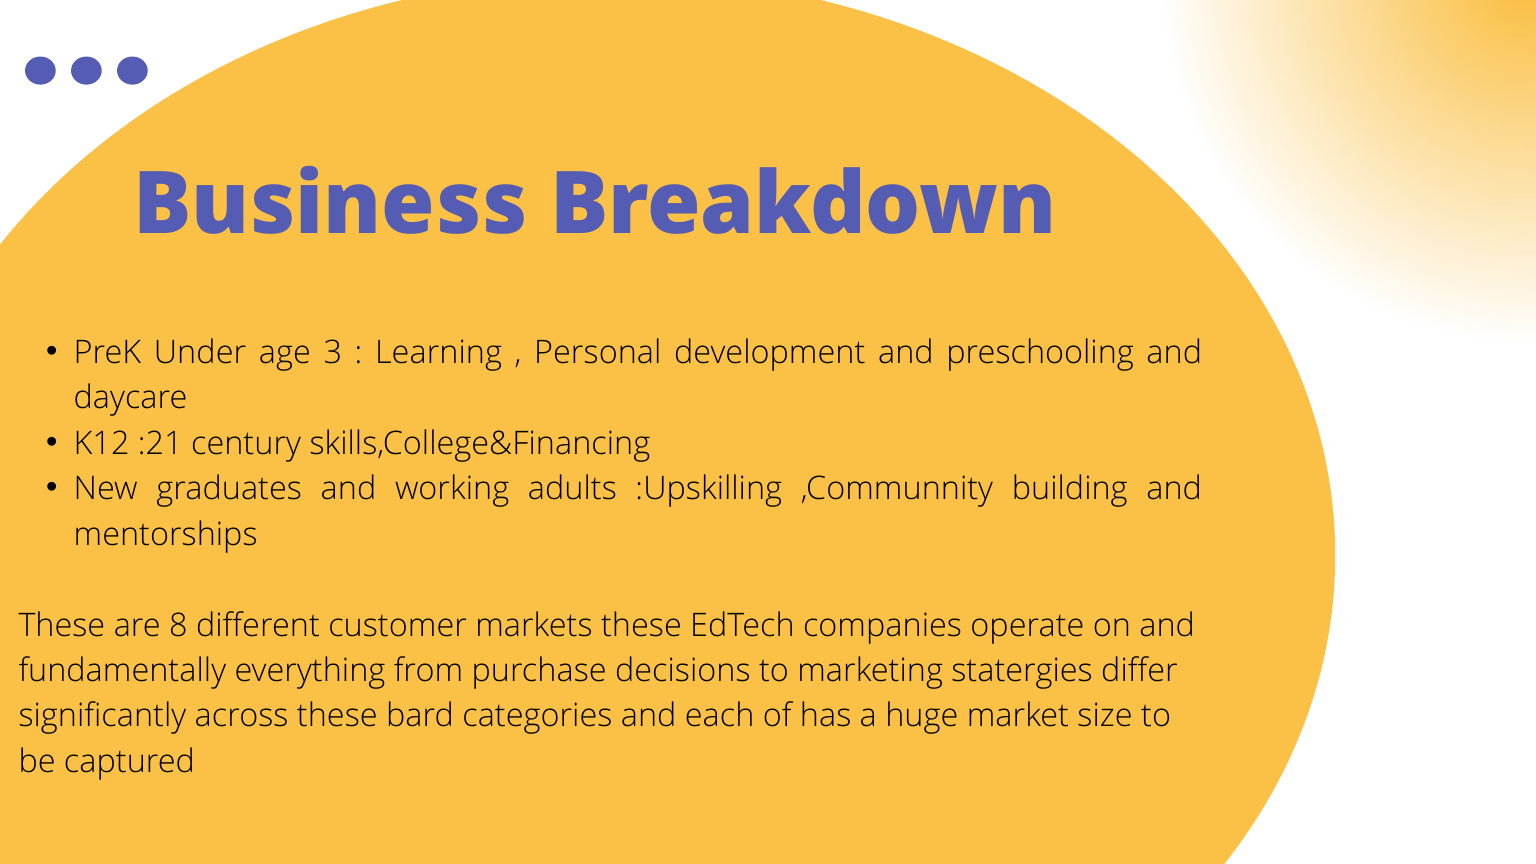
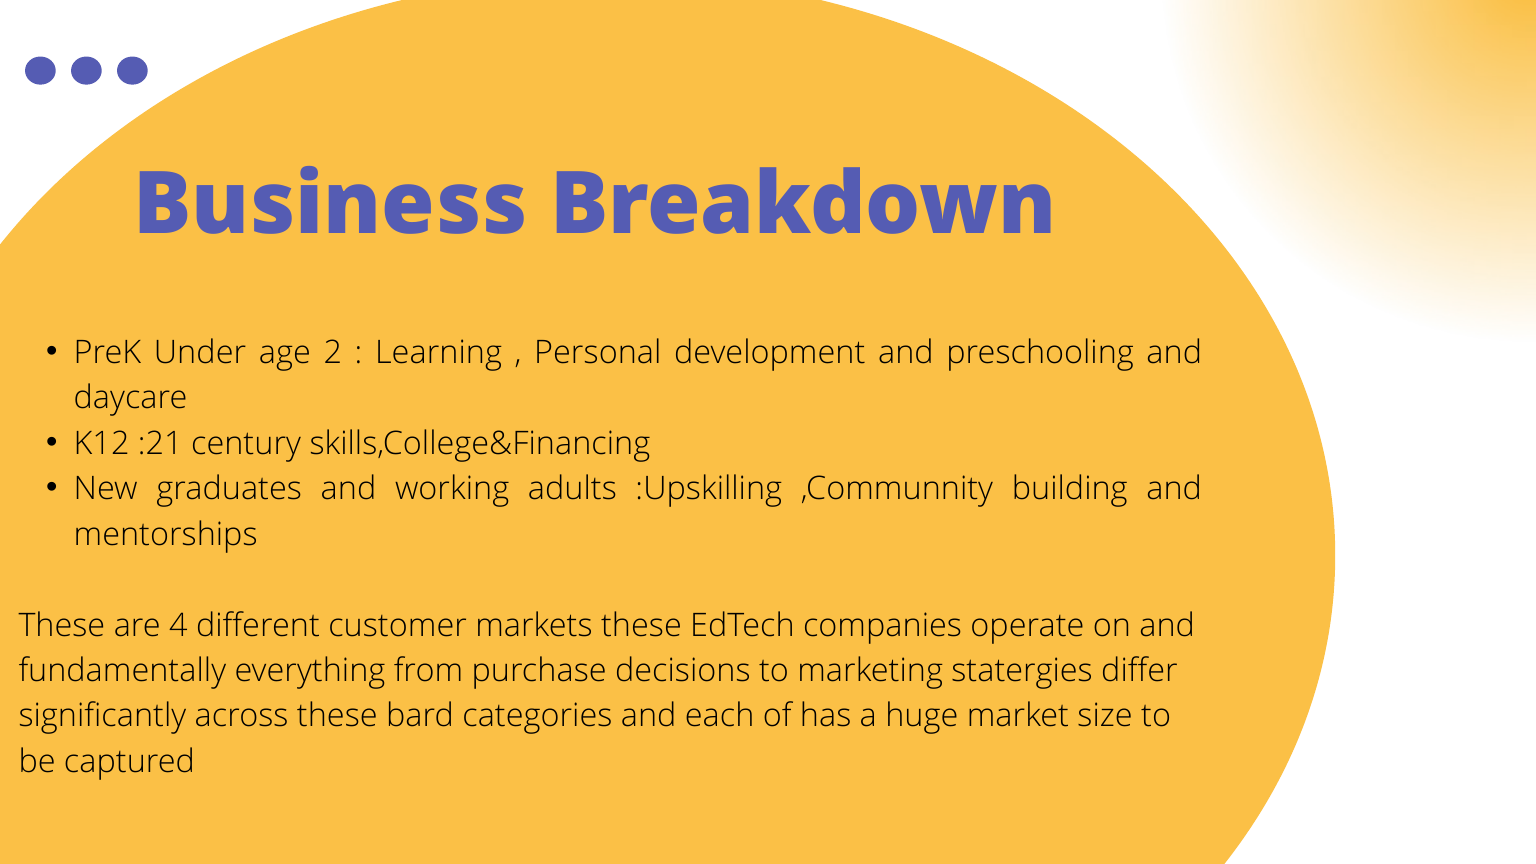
3: 3 -> 2 (333, 353)
8: 8 -> 4 (178, 625)
